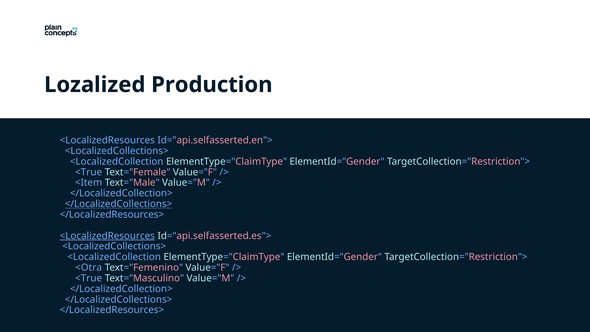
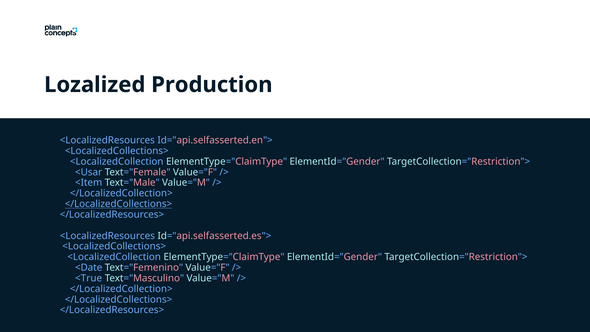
<True: <True -> <Usar (89, 172)
<LocalizedResources underline: present -> none (107, 236)
<Otra: <Otra -> <Date (89, 268)
